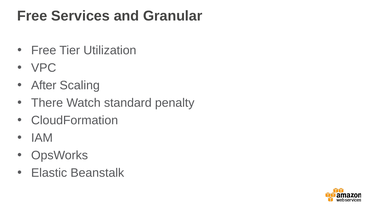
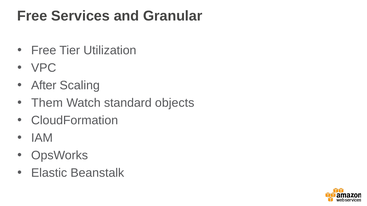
There: There -> Them (47, 103)
penalty: penalty -> objects (175, 103)
